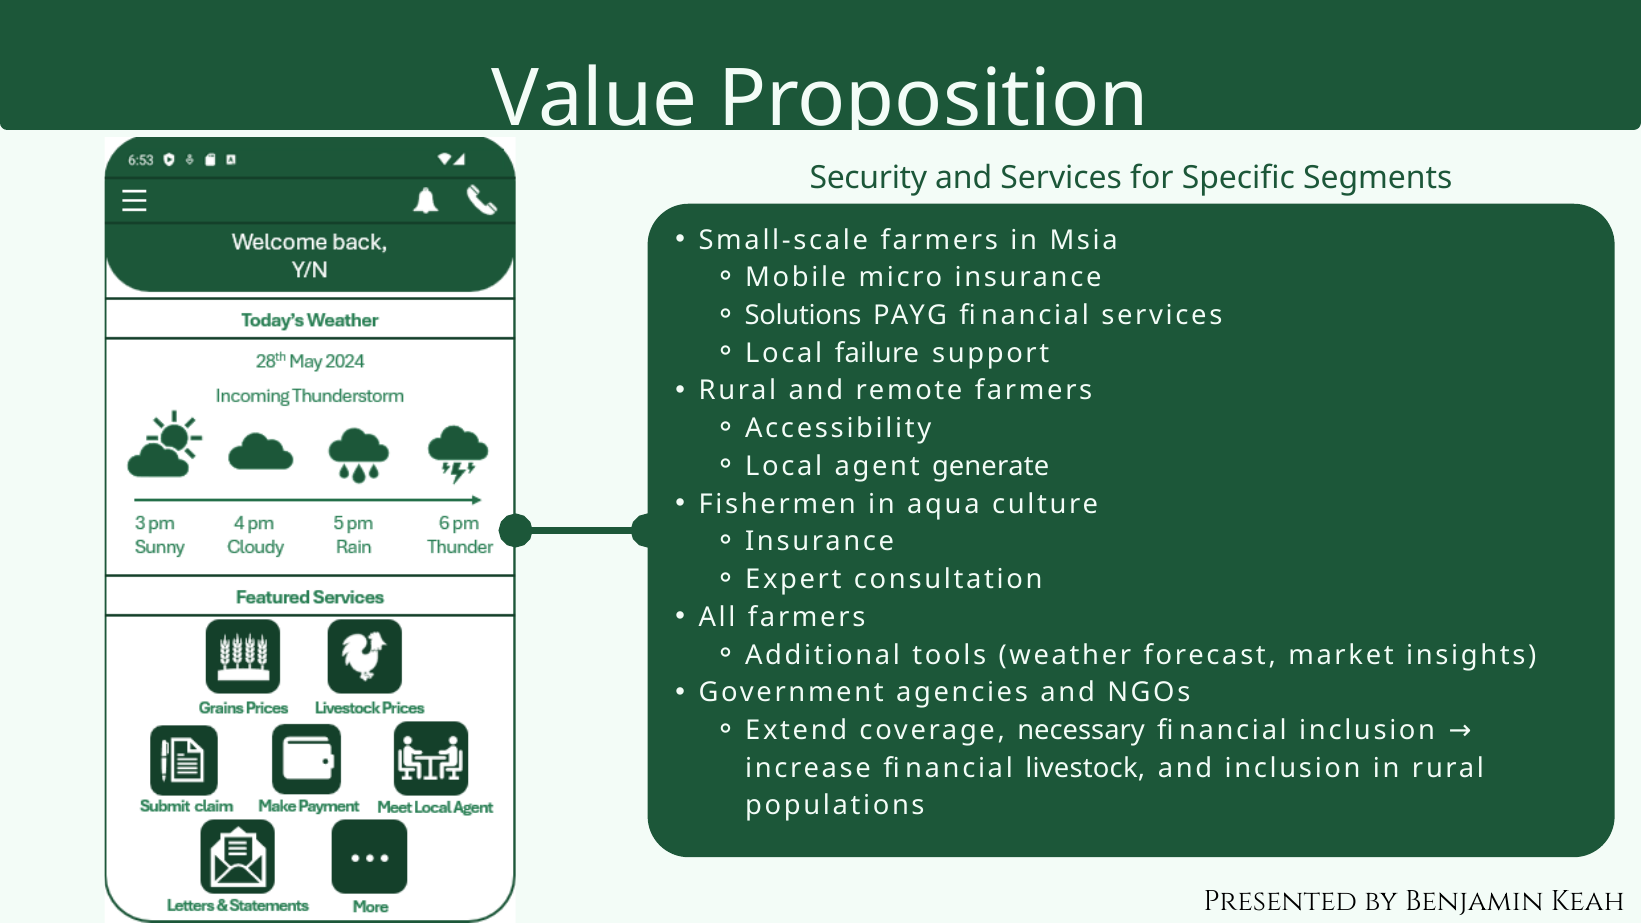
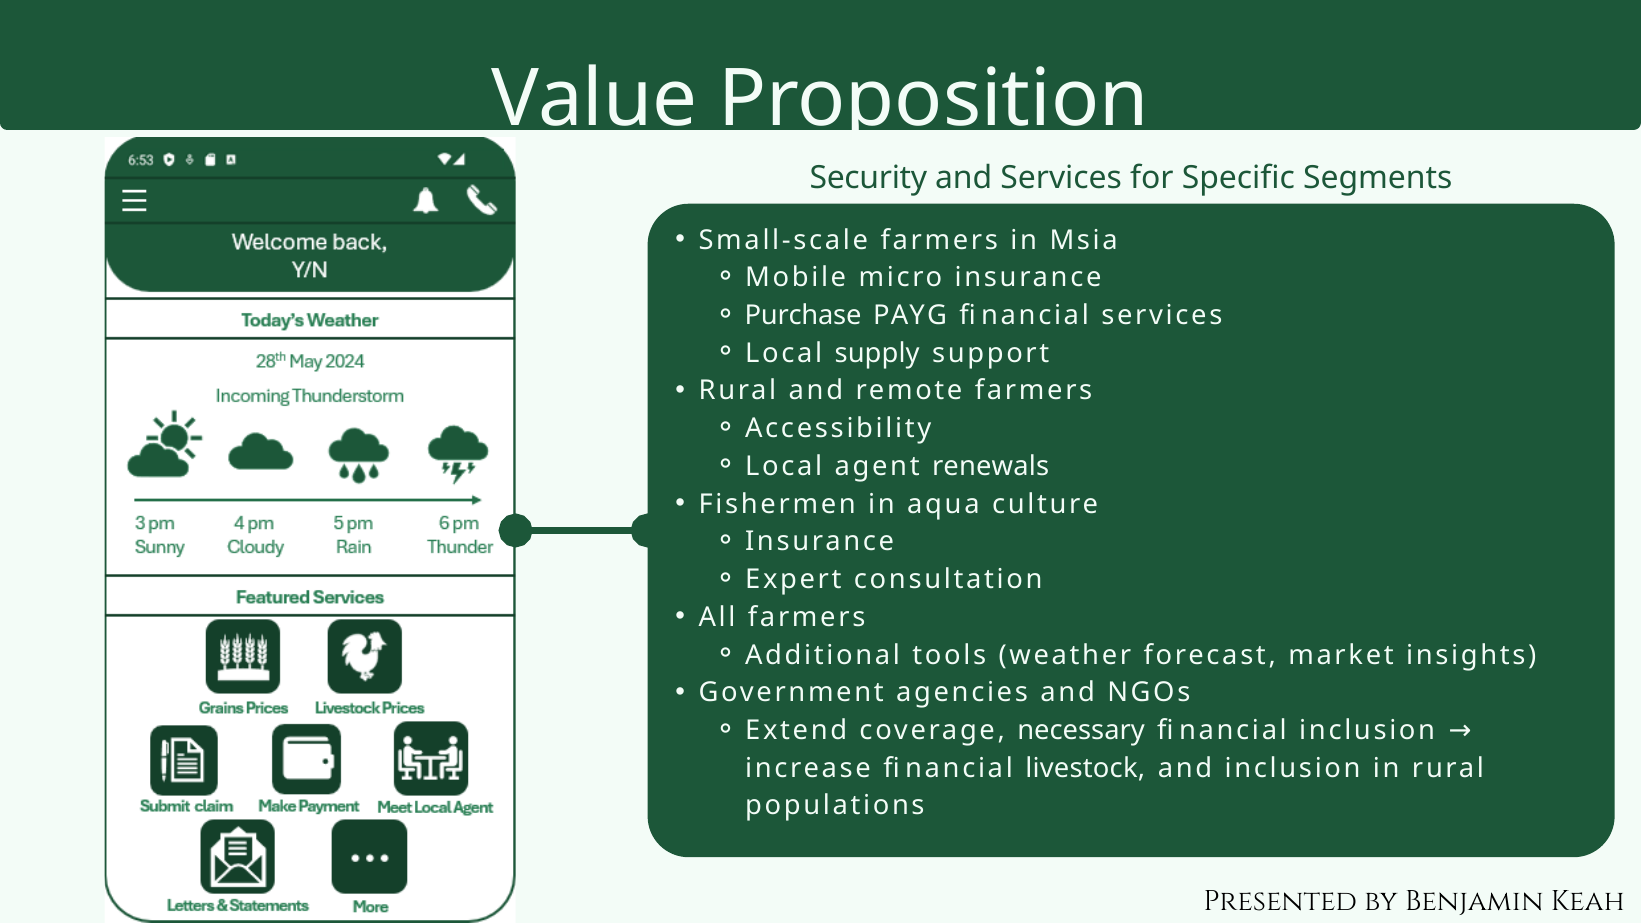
Solutions: Solutions -> Purchase (803, 316)
failure: failure -> supply (877, 353)
generate: generate -> renewals (991, 466)
